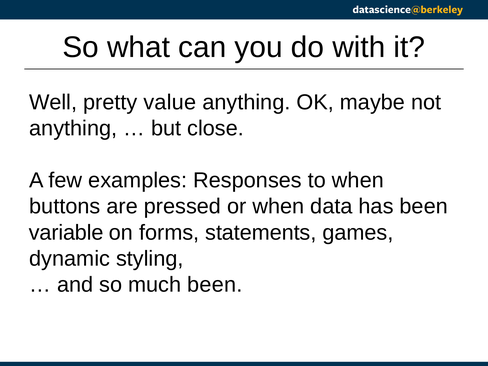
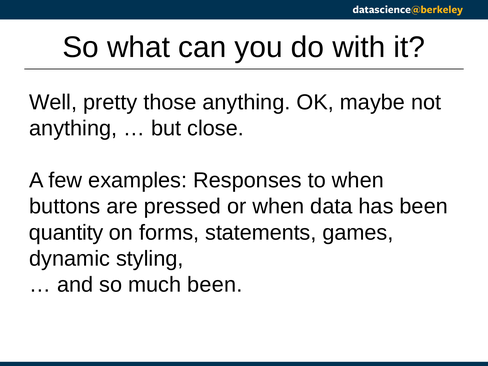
value: value -> those (170, 102)
variable: variable -> quantity (66, 233)
